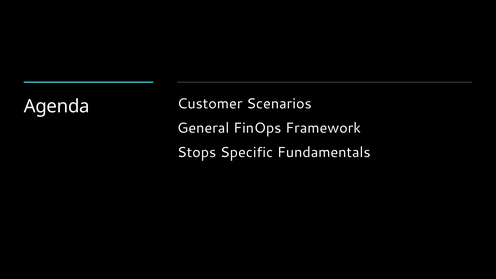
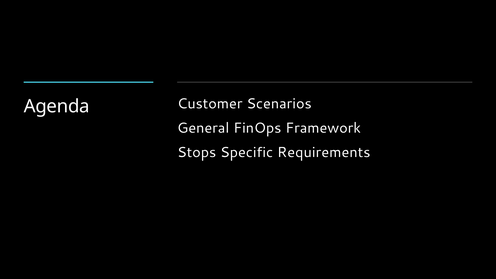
Fundamentals: Fundamentals -> Requirements (324, 152)
